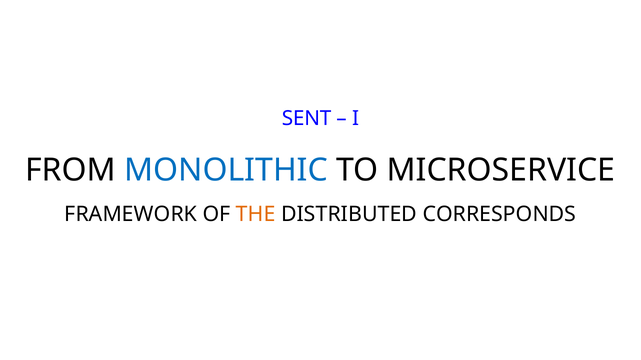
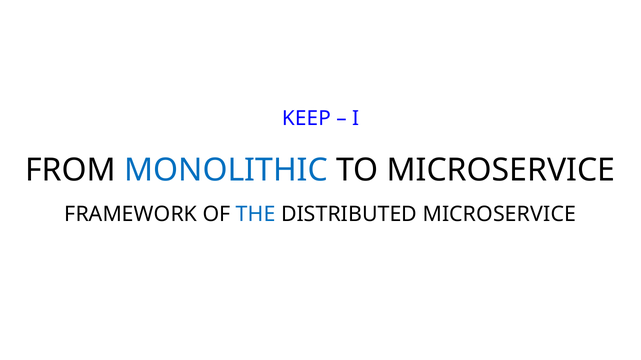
SENT: SENT -> KEEP (306, 119)
THE colour: orange -> blue (256, 214)
DISTRIBUTED CORRESPONDS: CORRESPONDS -> MICROSERVICE (499, 214)
